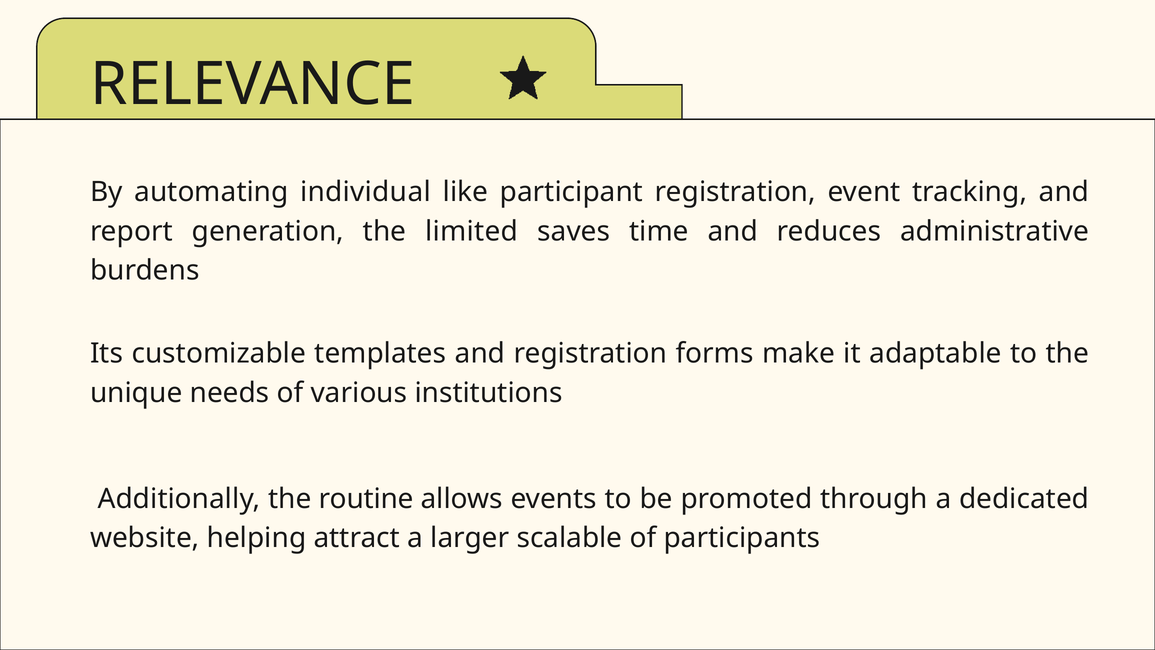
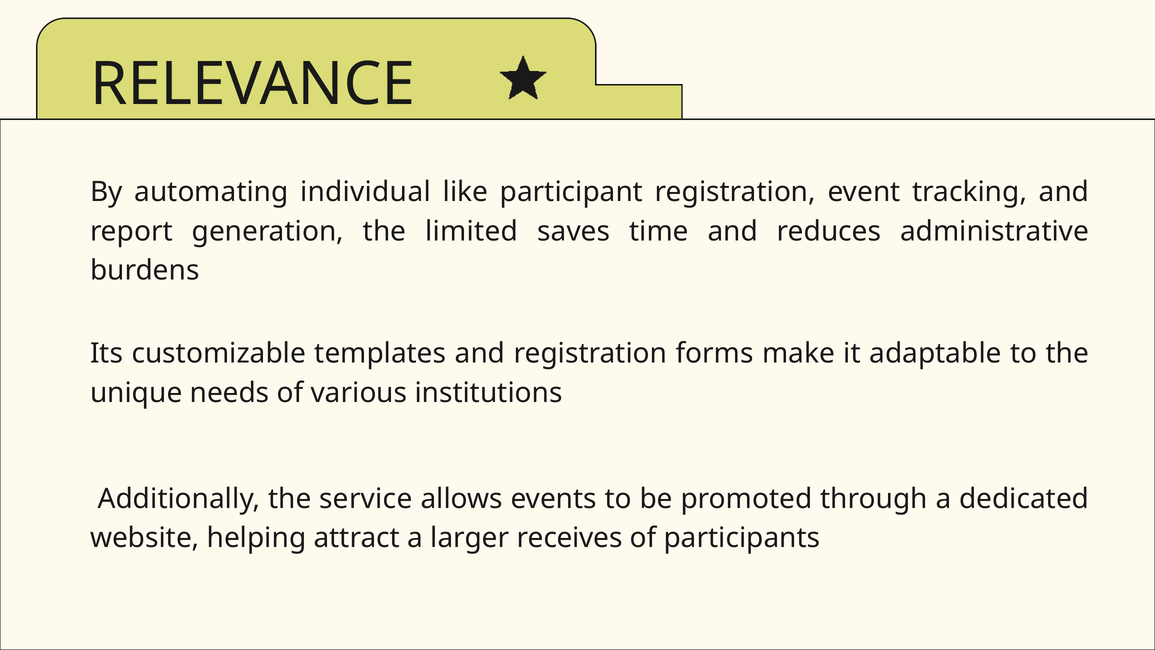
routine: routine -> service (366, 499)
scalable: scalable -> receives (570, 538)
